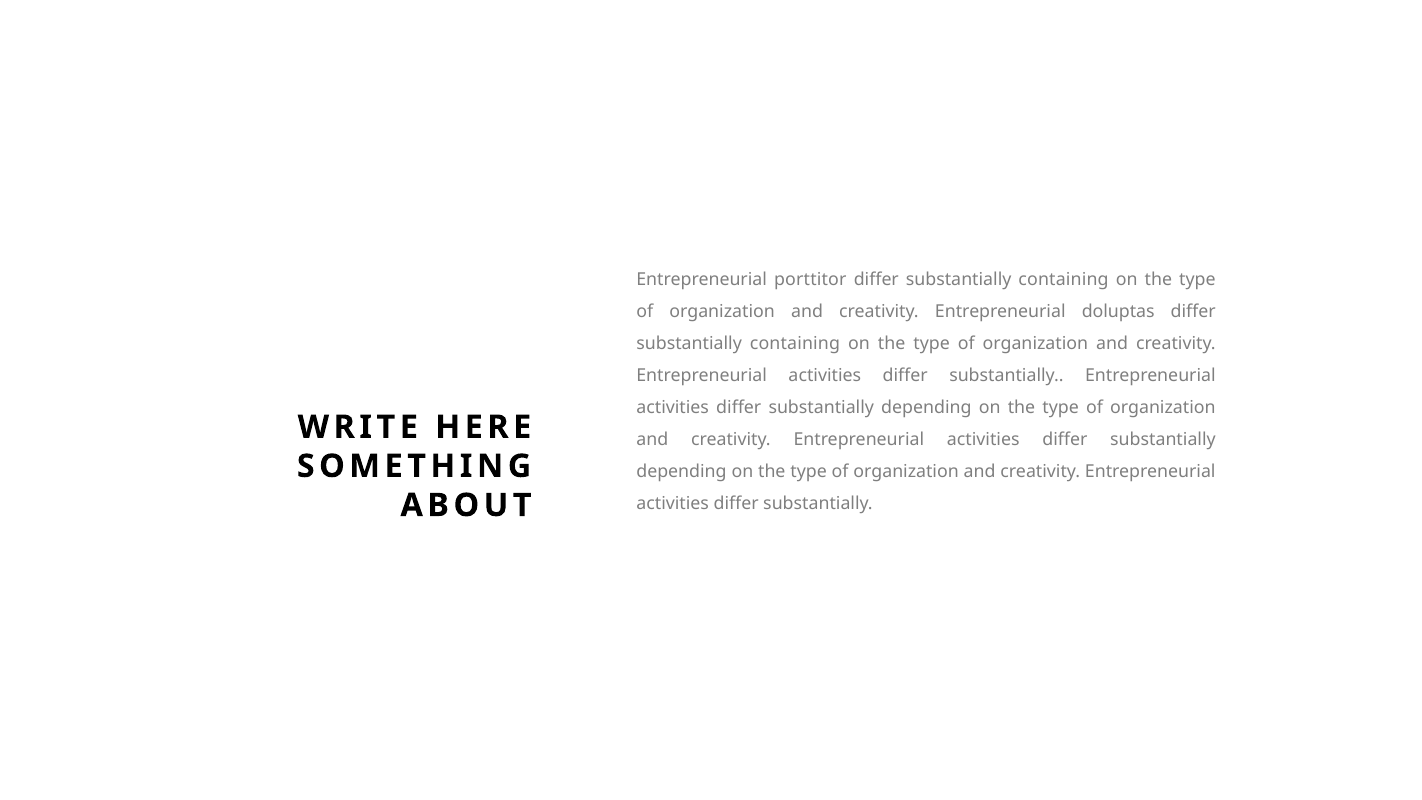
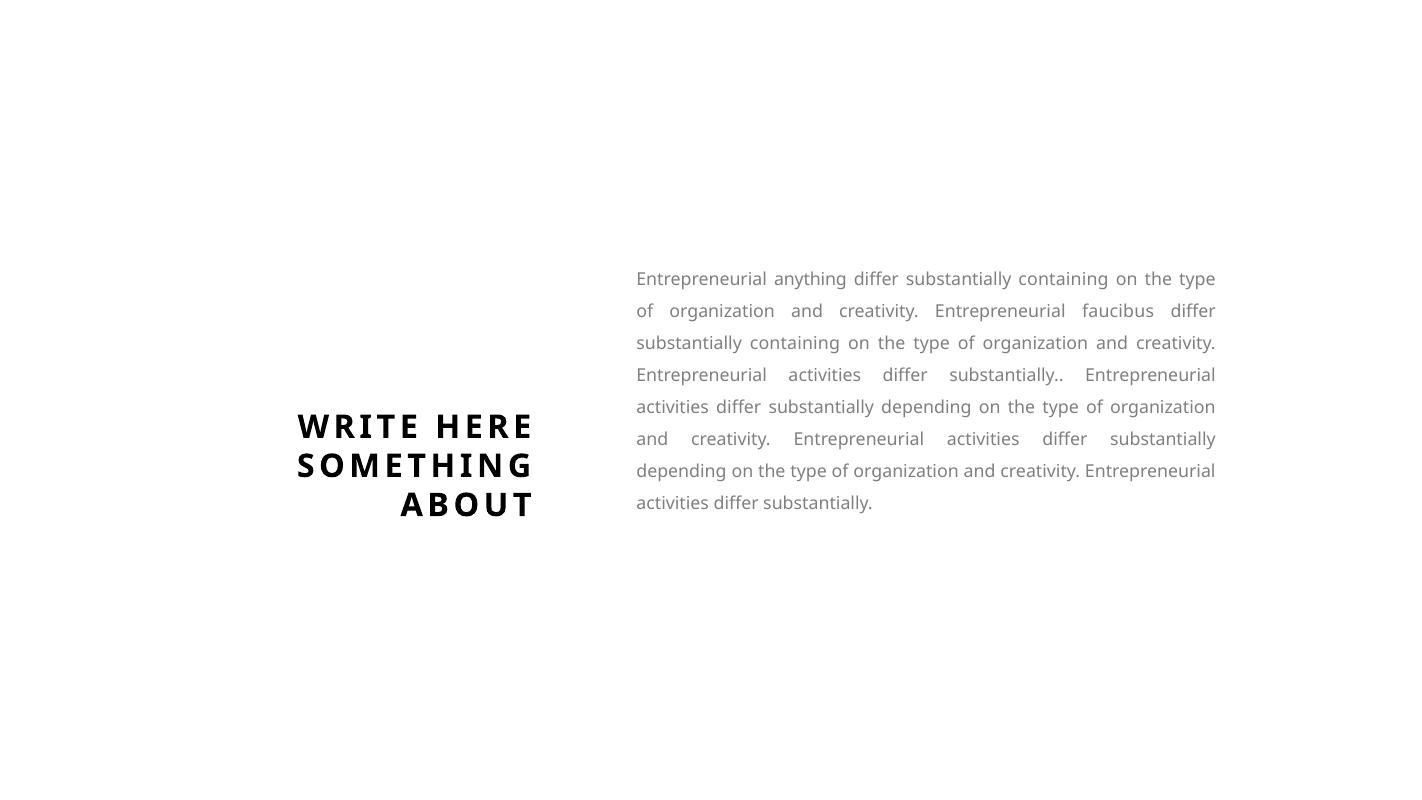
porttitor: porttitor -> anything (810, 280)
doluptas: doluptas -> faucibus (1118, 312)
